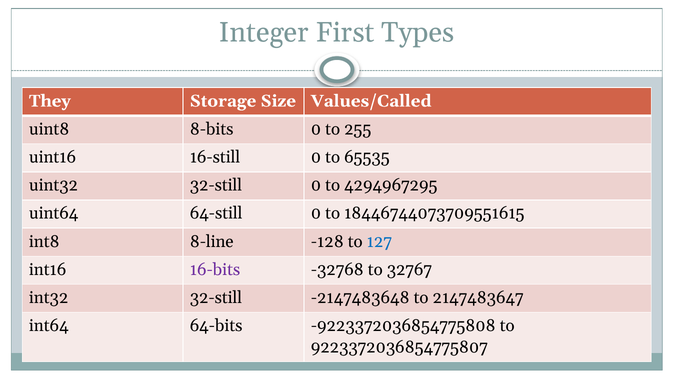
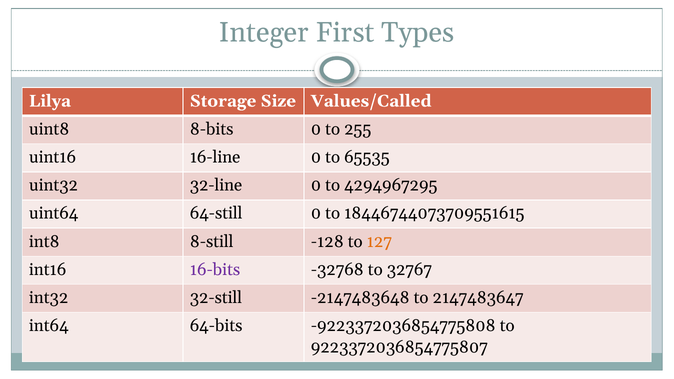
They: They -> Lilya (50, 101)
16-still: 16-still -> 16-line (215, 157)
uint32 32-still: 32-still -> 32-line (216, 185)
8-line: 8-line -> 8-still (212, 242)
127 colour: blue -> orange (379, 242)
